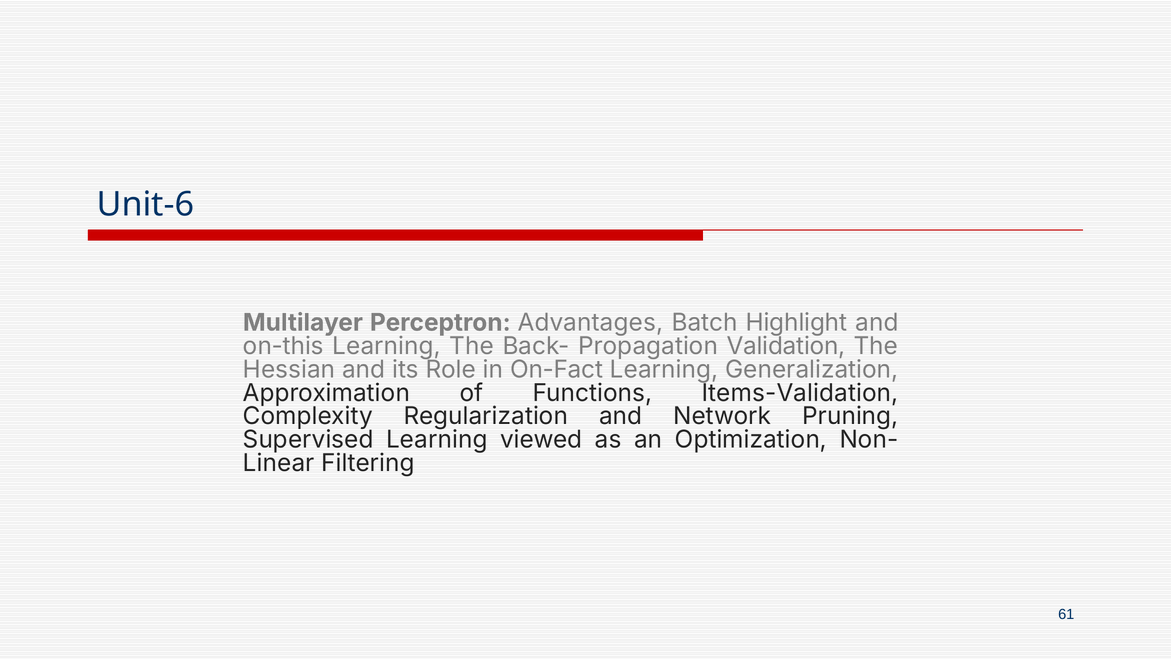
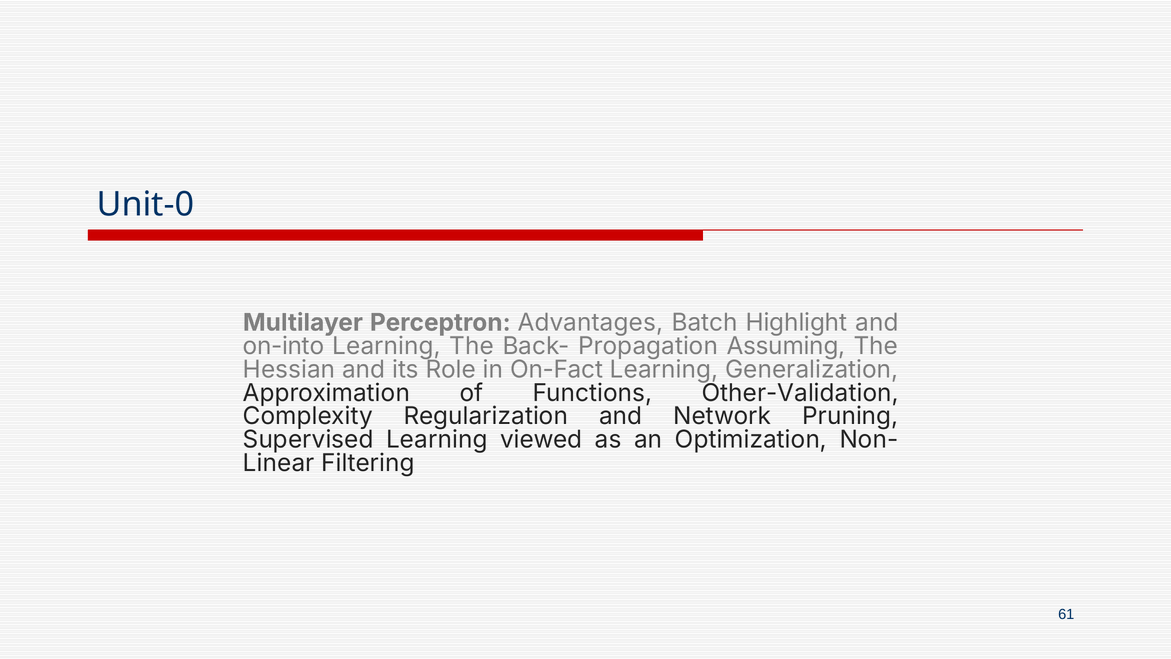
Unit-6: Unit-6 -> Unit-0 (145, 204)
on-this: on-this -> on-into (283, 346)
Validation: Validation -> Assuming (786, 346)
Items-Validation: Items-Validation -> Other-Validation (800, 393)
